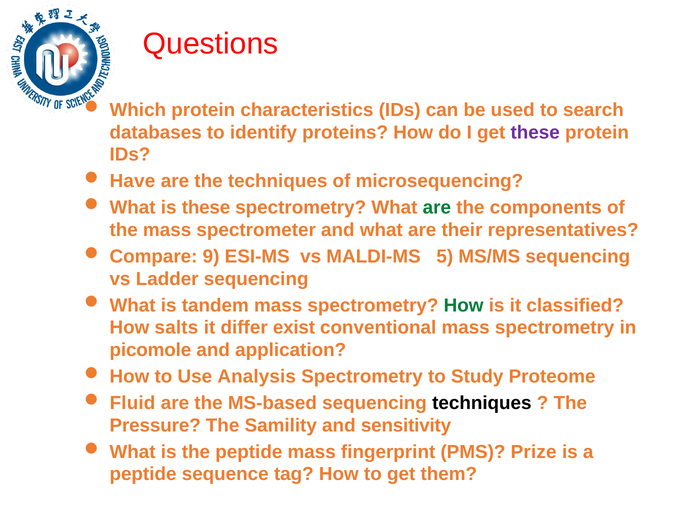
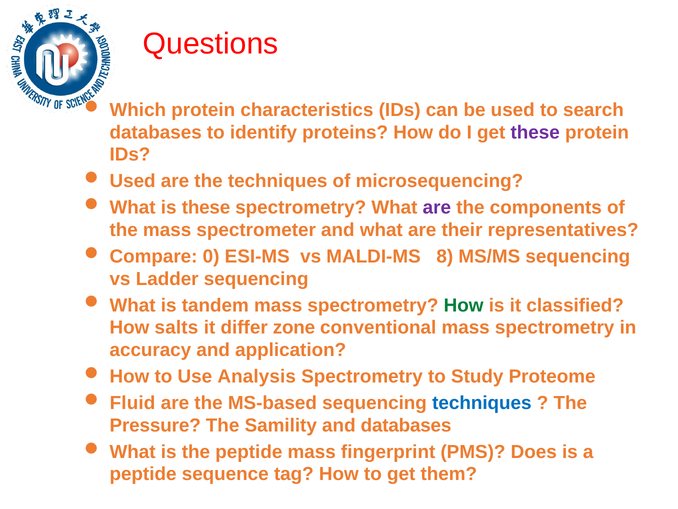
Have: Have -> Used (133, 181)
are colour: green -> purple (437, 207)
9: 9 -> 0 (211, 256)
5: 5 -> 8 (445, 256)
exist: exist -> zone (294, 327)
picomole: picomole -> accuracy (150, 350)
techniques colour: black -> blue (482, 403)
and sensitivity: sensitivity -> databases (406, 425)
Prize: Prize -> Does (534, 451)
